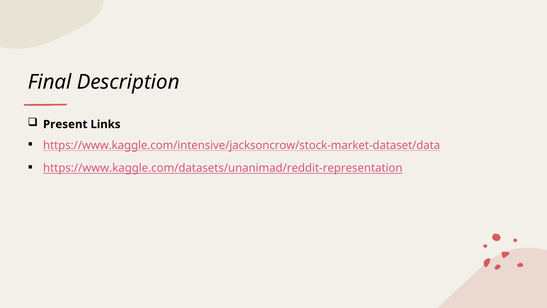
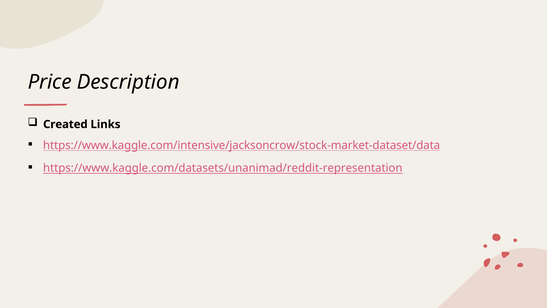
Final: Final -> Price (50, 82)
Present: Present -> Created (65, 124)
